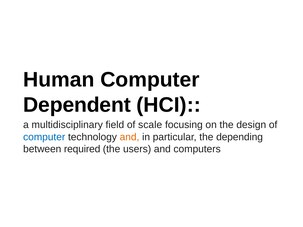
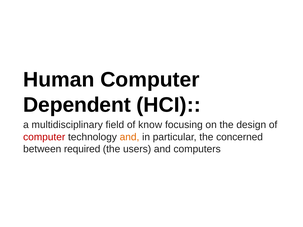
scale: scale -> know (150, 125)
computer colour: blue -> red (44, 137)
depending: depending -> concerned (240, 137)
